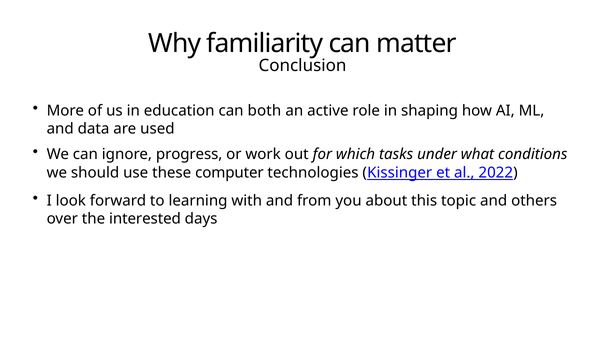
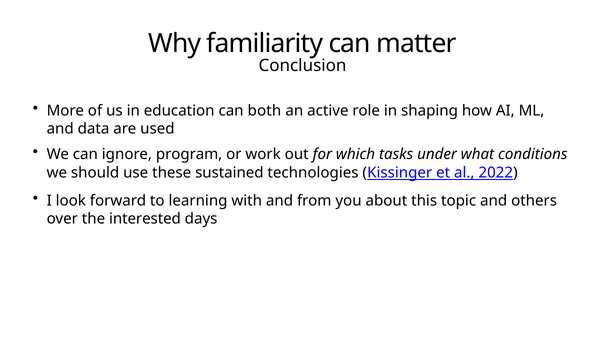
progress: progress -> program (189, 155)
computer: computer -> sustained (229, 173)
